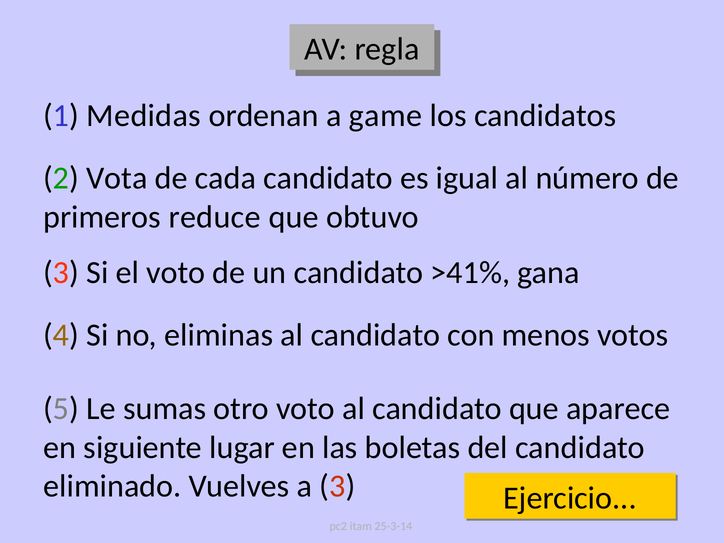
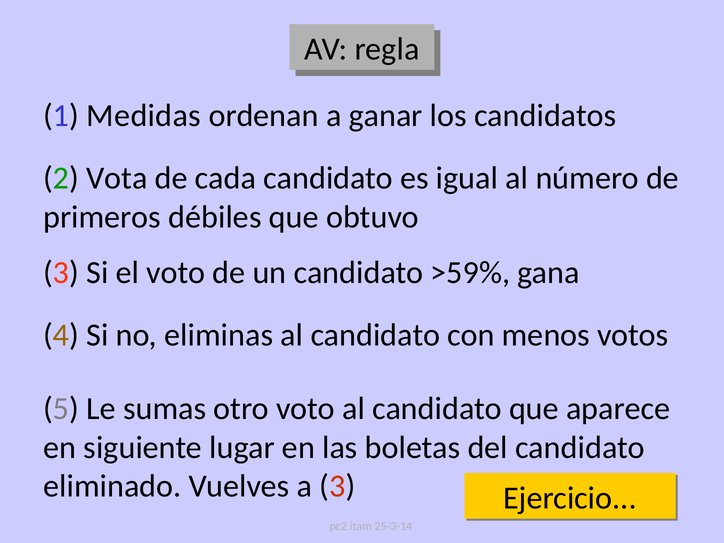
game: game -> ganar (386, 116)
reduce: reduce -> débiles (215, 217)
>41%: >41% -> >59% (470, 272)
